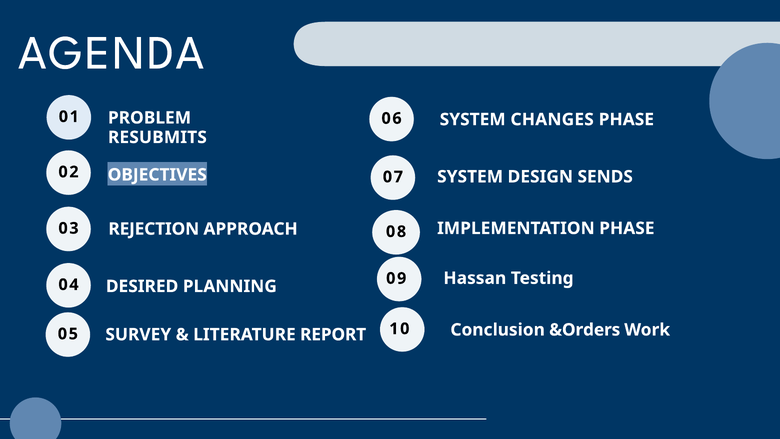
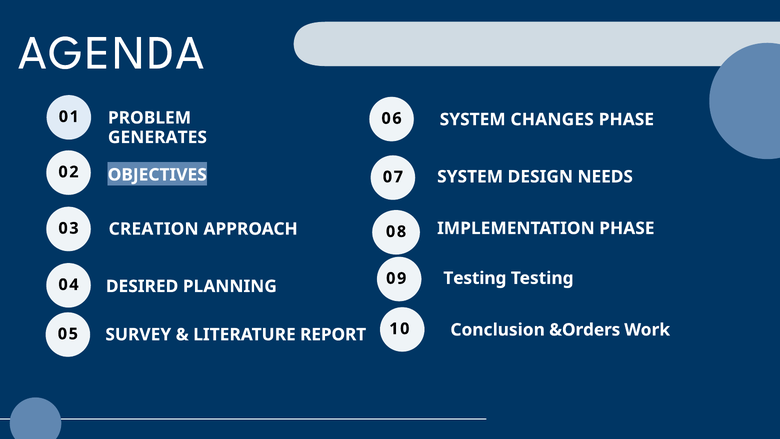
RESUBMITS: RESUBMITS -> GENERATES (157, 137)
SENDS: SENDS -> NEEDS (605, 177)
REJECTION: REJECTION -> CREATION (154, 229)
09 Hassan: Hassan -> Testing (475, 278)
